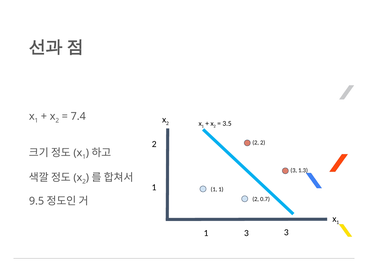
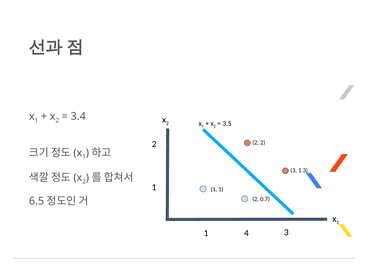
7.4: 7.4 -> 3.4 (78, 116)
9.5: 9.5 -> 6.5 (37, 201)
1 3: 3 -> 4 (246, 233)
